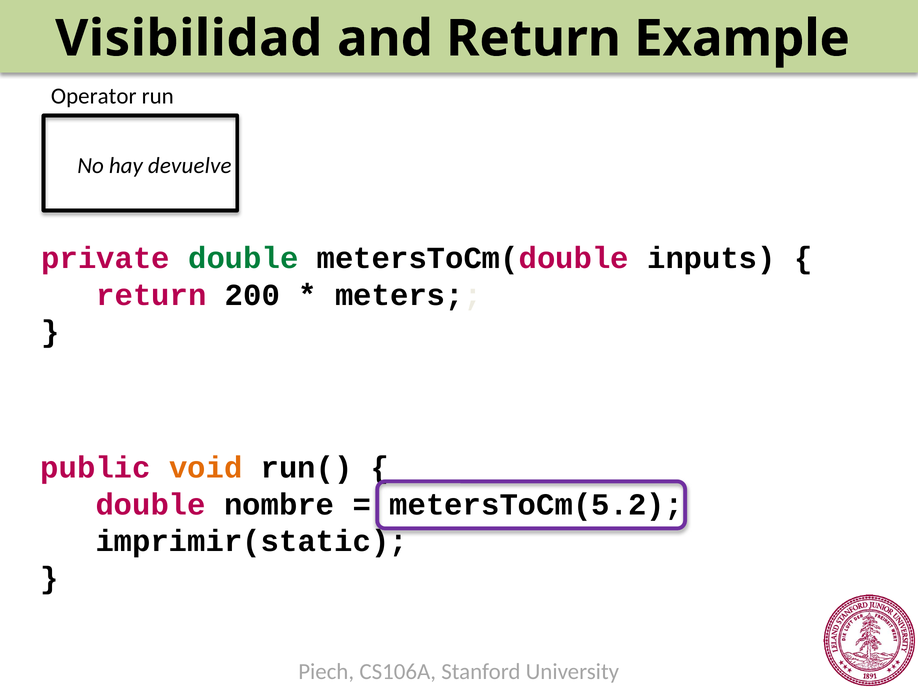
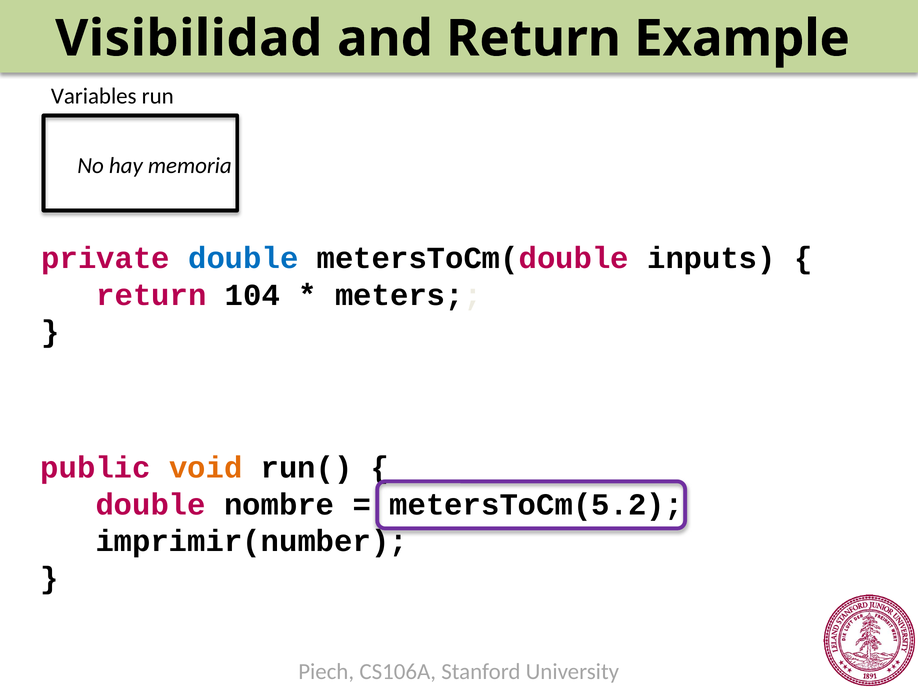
Operator: Operator -> Variables (94, 96)
devuelve: devuelve -> memoria (190, 165)
double colour: green -> blue (243, 258)
200: 200 -> 104 (252, 295)
imprimir(static: imprimir(static -> imprimir(number (252, 541)
